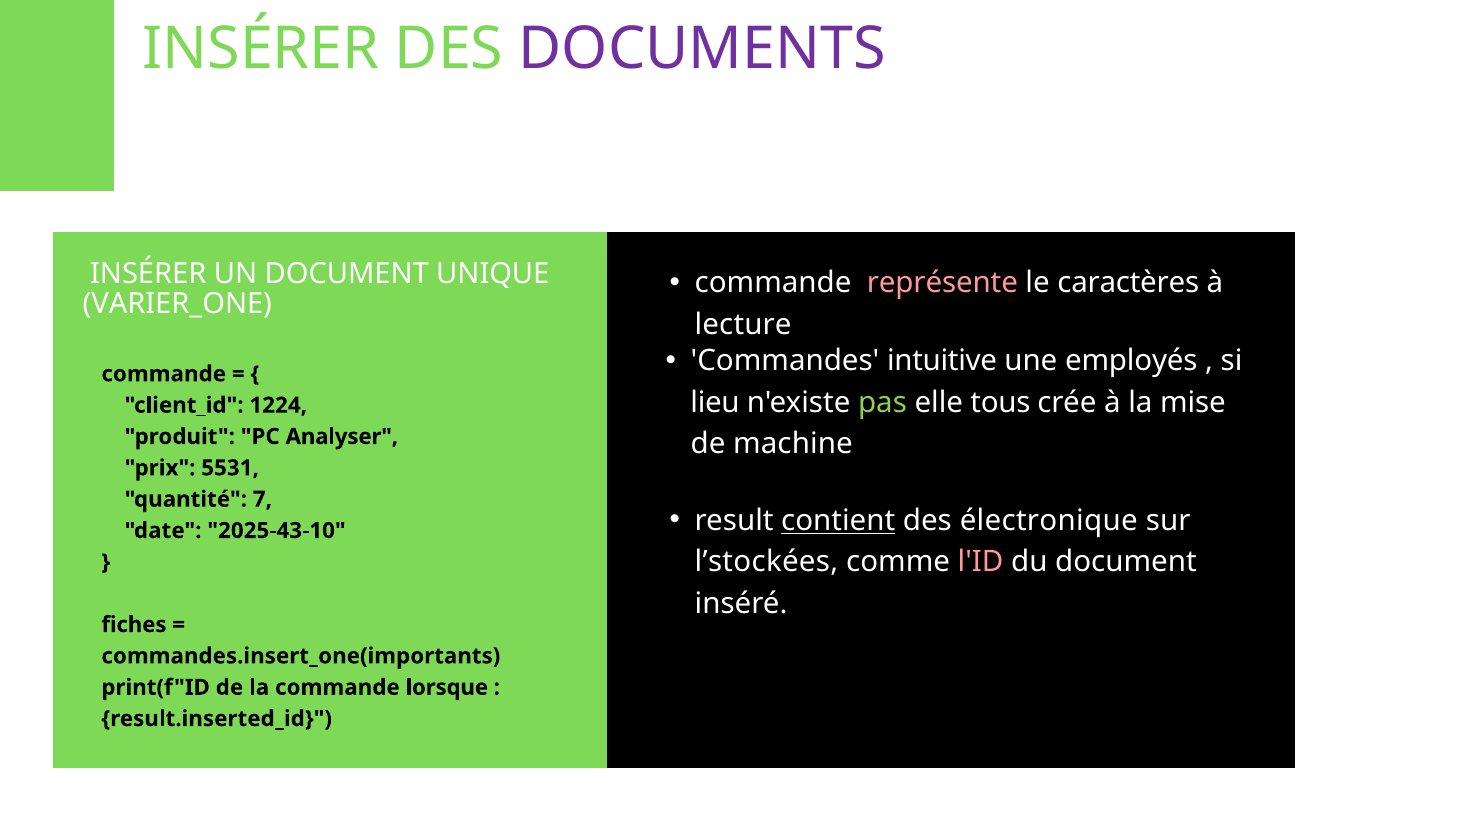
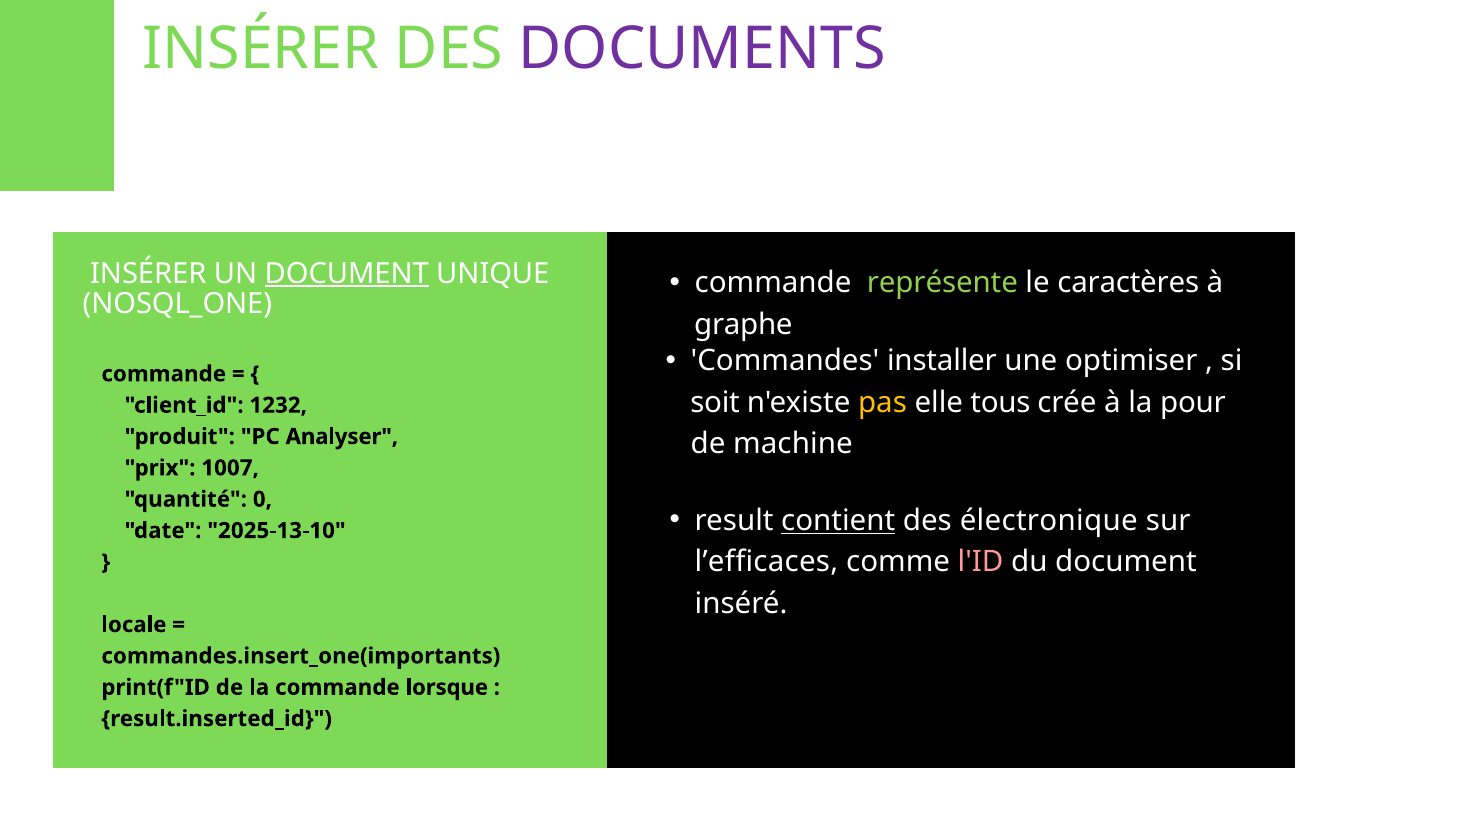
DOCUMENT underline: none -> present (347, 274)
représente colour: pink -> light green (942, 283)
VARIER_ONE: VARIER_ONE -> NOSQL_ONE (177, 303)
lecture: lecture -> graphe (743, 324)
intuitive: intuitive -> installer (942, 361)
employés: employés -> optimiser (1131, 361)
lieu: lieu -> soit (715, 402)
pas colour: light green -> yellow (882, 402)
mise: mise -> pour (1193, 402)
1224: 1224 -> 1232 (278, 405)
5531: 5531 -> 1007 (230, 468)
7: 7 -> 0 (262, 499)
2025-43-10: 2025-43-10 -> 2025-13-10 (276, 531)
l’stockées: l’stockées -> l’efficaces (767, 562)
fiches: fiches -> locale (134, 625)
